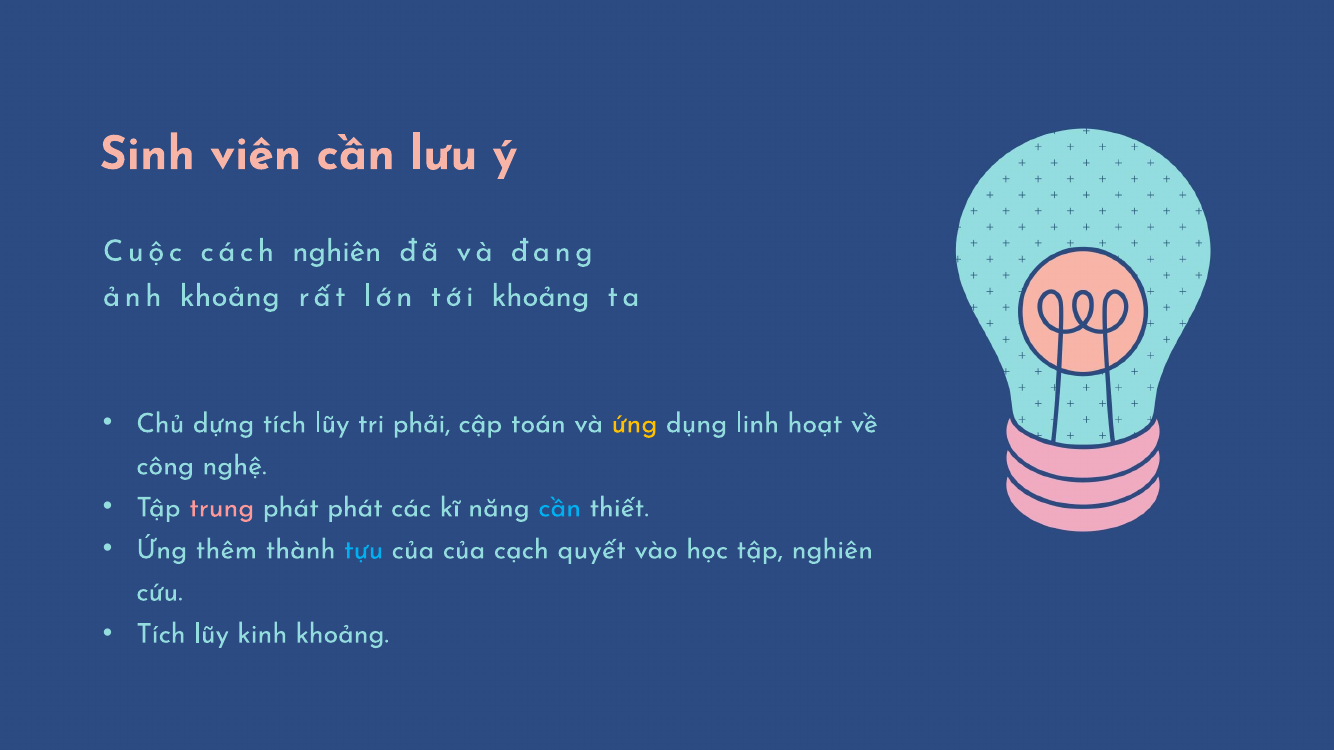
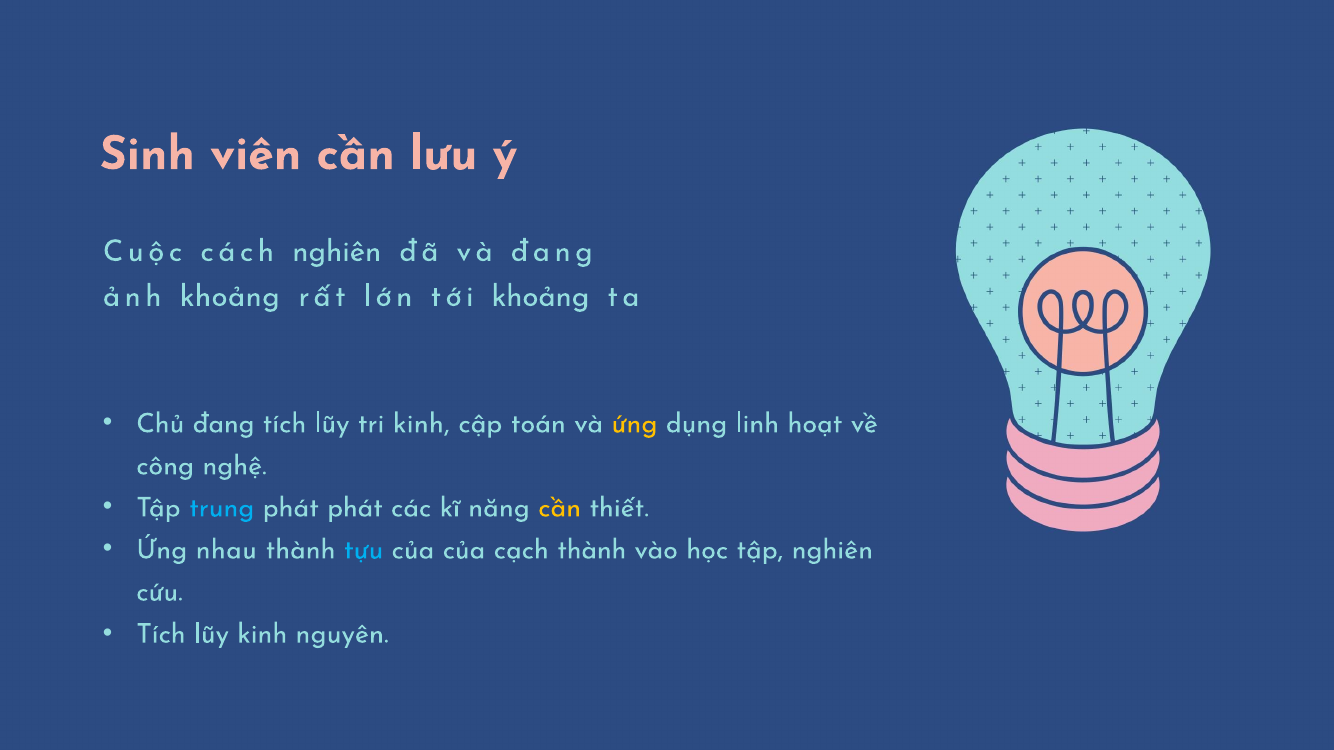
Chủ dựng: dựng -> đang (224, 424)
tri phải: phải -> kinh (421, 424)
trung colour: pink -> light blue (222, 508)
cần colour: light blue -> yellow (560, 508)
thêm: thêm -> nhau (226, 550)
cạch quyết: quyết -> thành (592, 550)
kinh khoảng: khoảng -> nguyên (342, 634)
